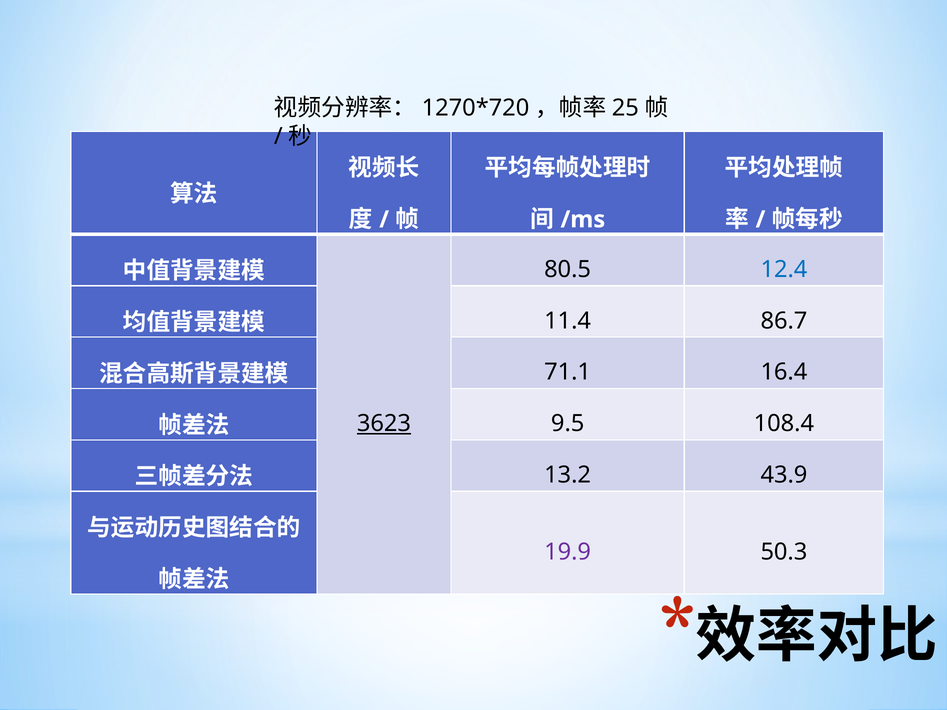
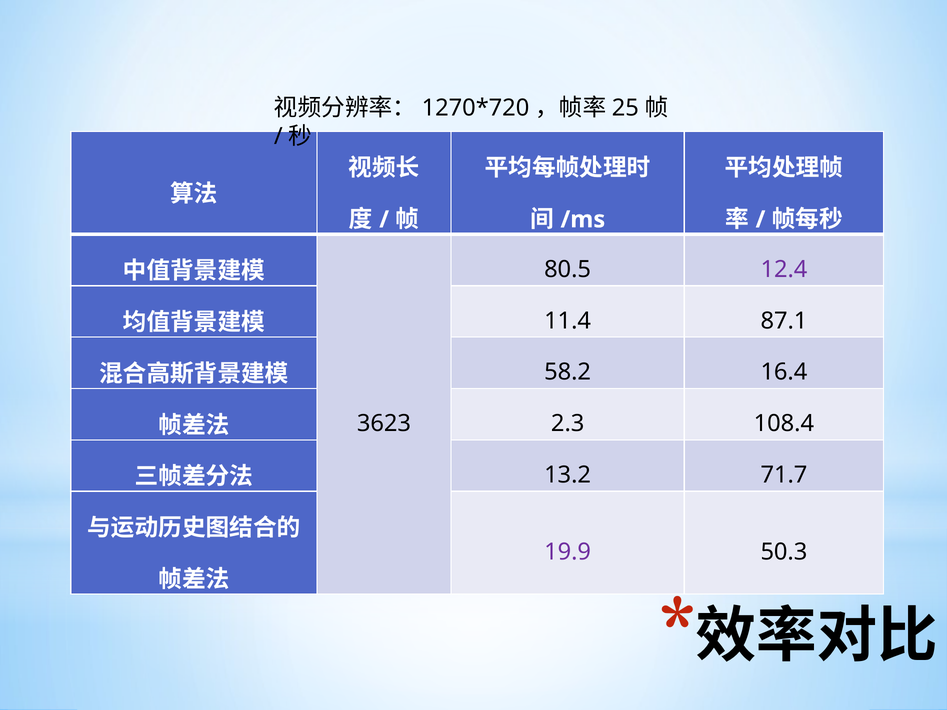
12.4 colour: blue -> purple (784, 269)
86.7: 86.7 -> 87.1 (784, 321)
71.1: 71.1 -> 58.2 (568, 372)
9.5: 9.5 -> 2.3 (568, 424)
3623 underline: present -> none (384, 424)
43.9: 43.9 -> 71.7 (784, 475)
